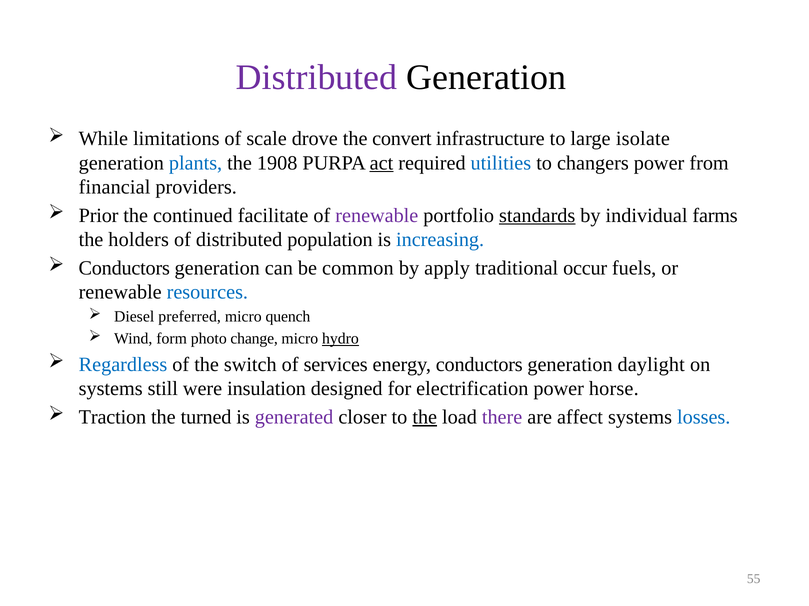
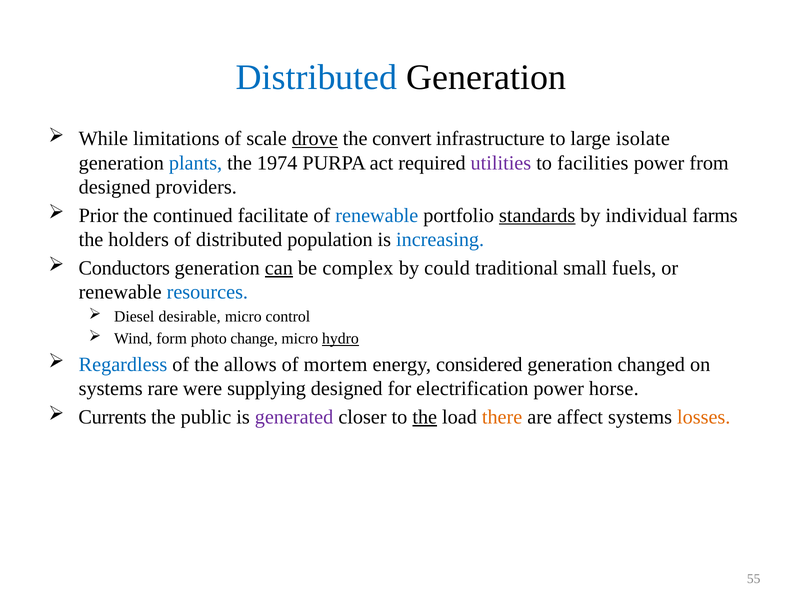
Distributed colour: purple -> blue (317, 77)
drove underline: none -> present (315, 139)
1908: 1908 -> 1974 (277, 163)
act underline: present -> none (381, 163)
utilities colour: blue -> purple (501, 163)
changers: changers -> facilities (593, 163)
financial: financial -> designed (115, 187)
renewable colour: purple -> blue (377, 216)
can underline: none -> present (279, 268)
common: common -> complex (358, 268)
apply: apply -> could (447, 268)
occur: occur -> small (585, 268)
preferred: preferred -> desirable (190, 317)
quench: quench -> control (288, 317)
switch: switch -> allows (250, 365)
services: services -> mortem (336, 365)
energy conductors: conductors -> considered (479, 365)
daylight: daylight -> changed (651, 365)
still: still -> rare (163, 389)
insulation: insulation -> supplying (267, 389)
Traction: Traction -> Currents (112, 418)
turned: turned -> public (206, 418)
there colour: purple -> orange (502, 418)
losses colour: blue -> orange (704, 418)
